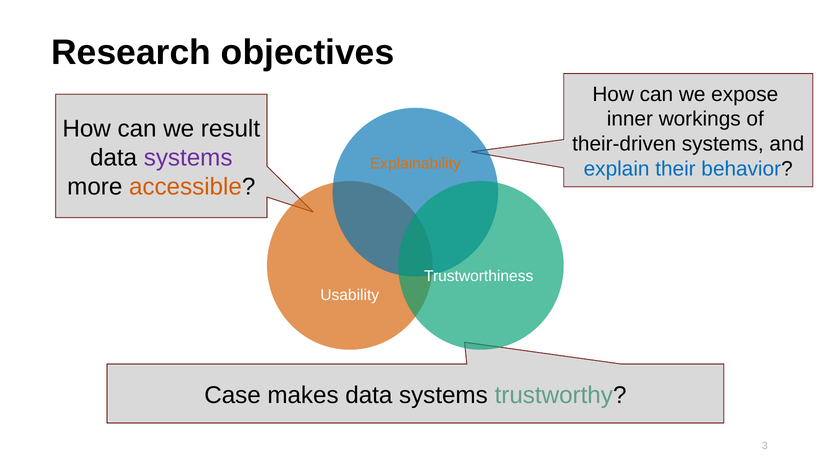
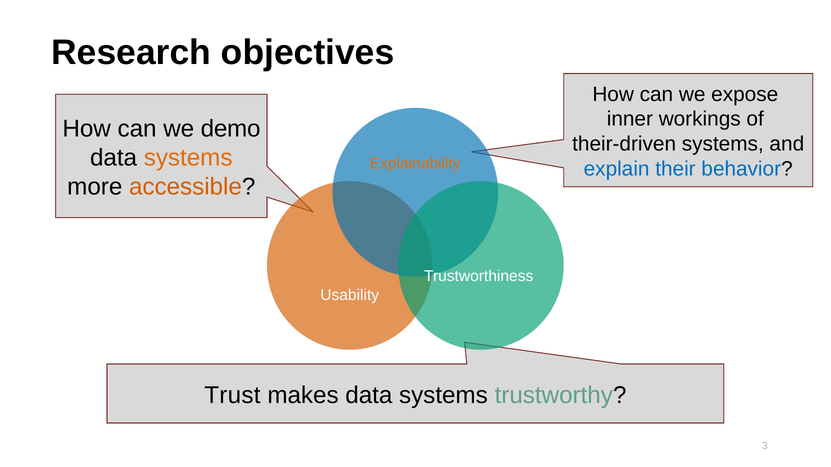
result: result -> demo (231, 129)
systems colour: purple -> orange (188, 158)
Case: Case -> Trust (232, 396)
